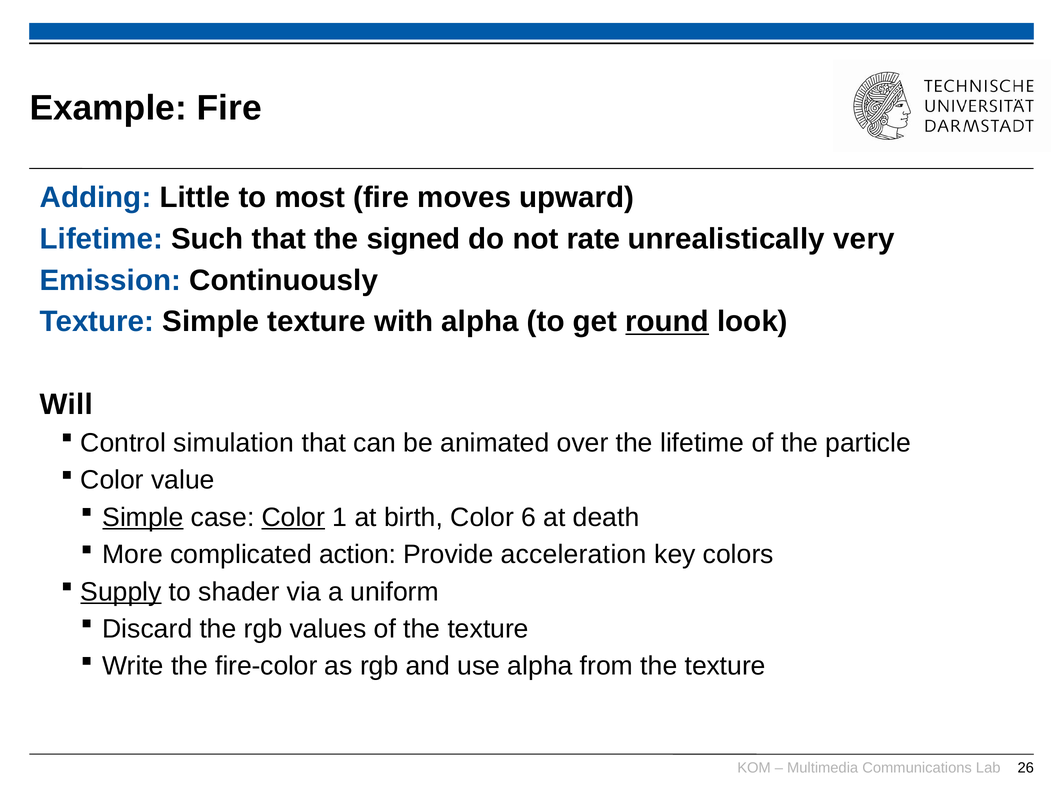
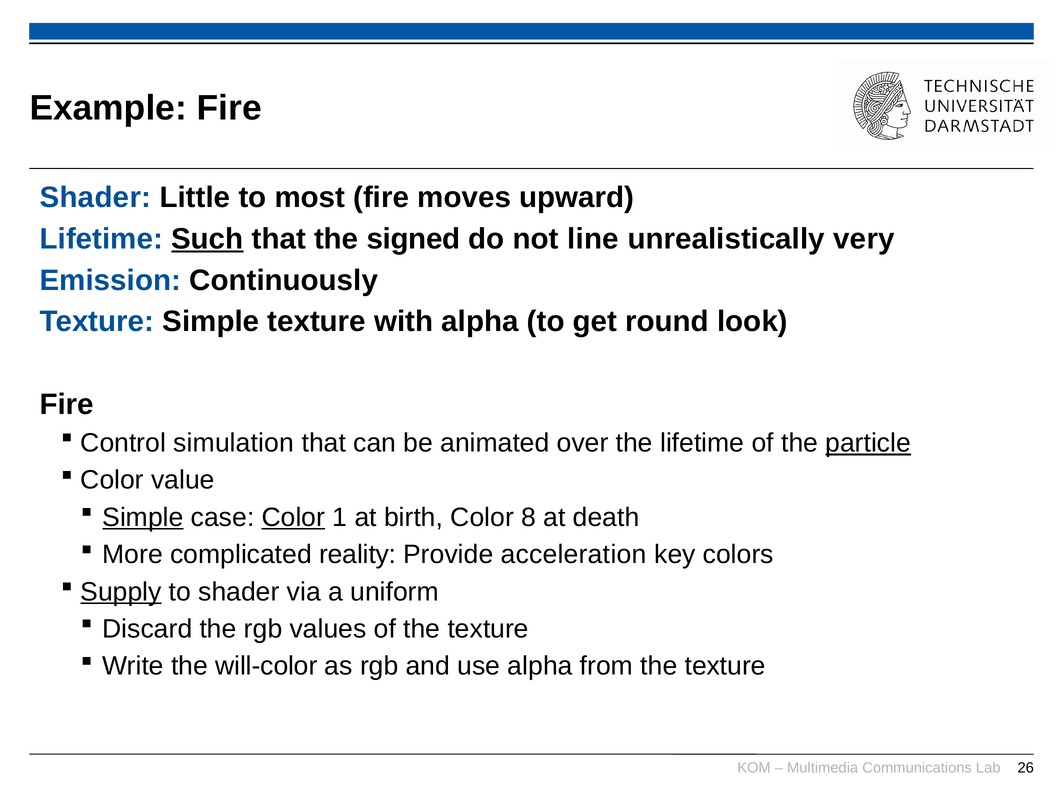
Adding: Adding -> Shader (95, 198)
Such underline: none -> present (207, 239)
rate: rate -> line (593, 239)
round underline: present -> none (667, 322)
Will: Will -> Fire (67, 404)
particle underline: none -> present (868, 443)
6: 6 -> 8 (529, 518)
action: action -> reality (358, 555)
fire-color: fire-color -> will-color (266, 666)
